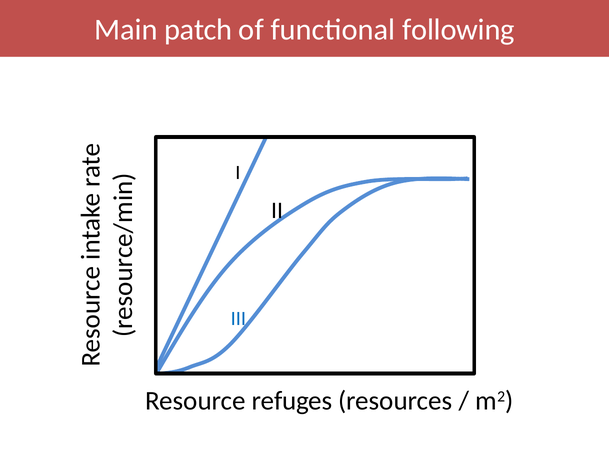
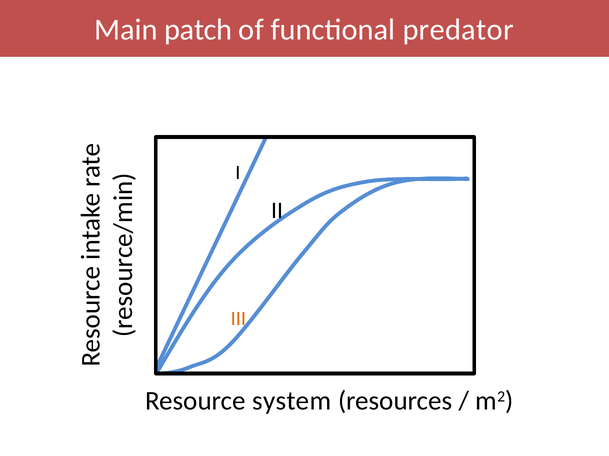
following: following -> predator (458, 30)
III colour: blue -> orange (238, 319)
refuges: refuges -> system (292, 402)
